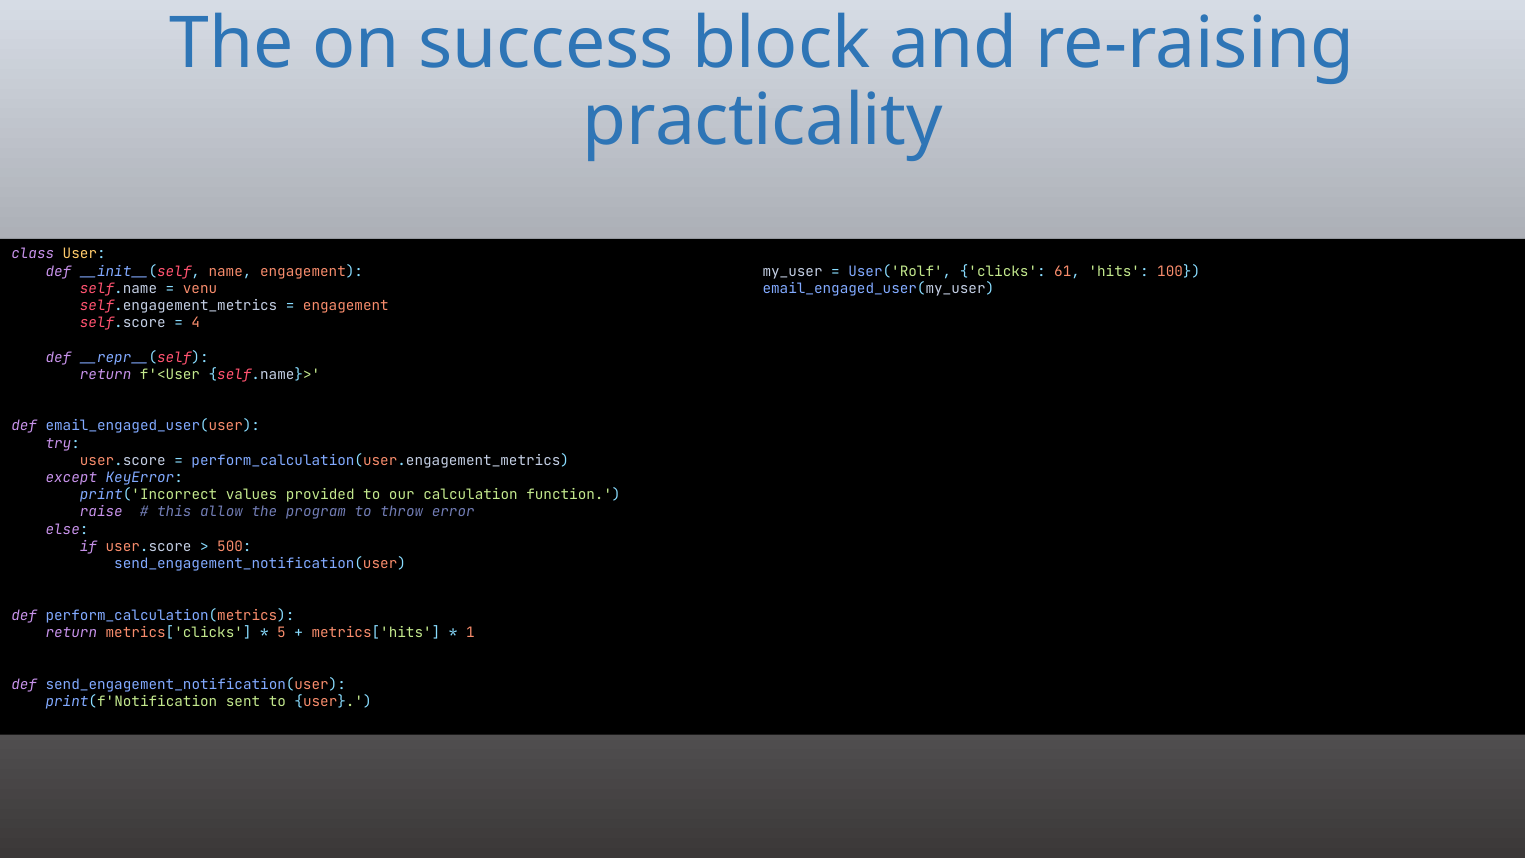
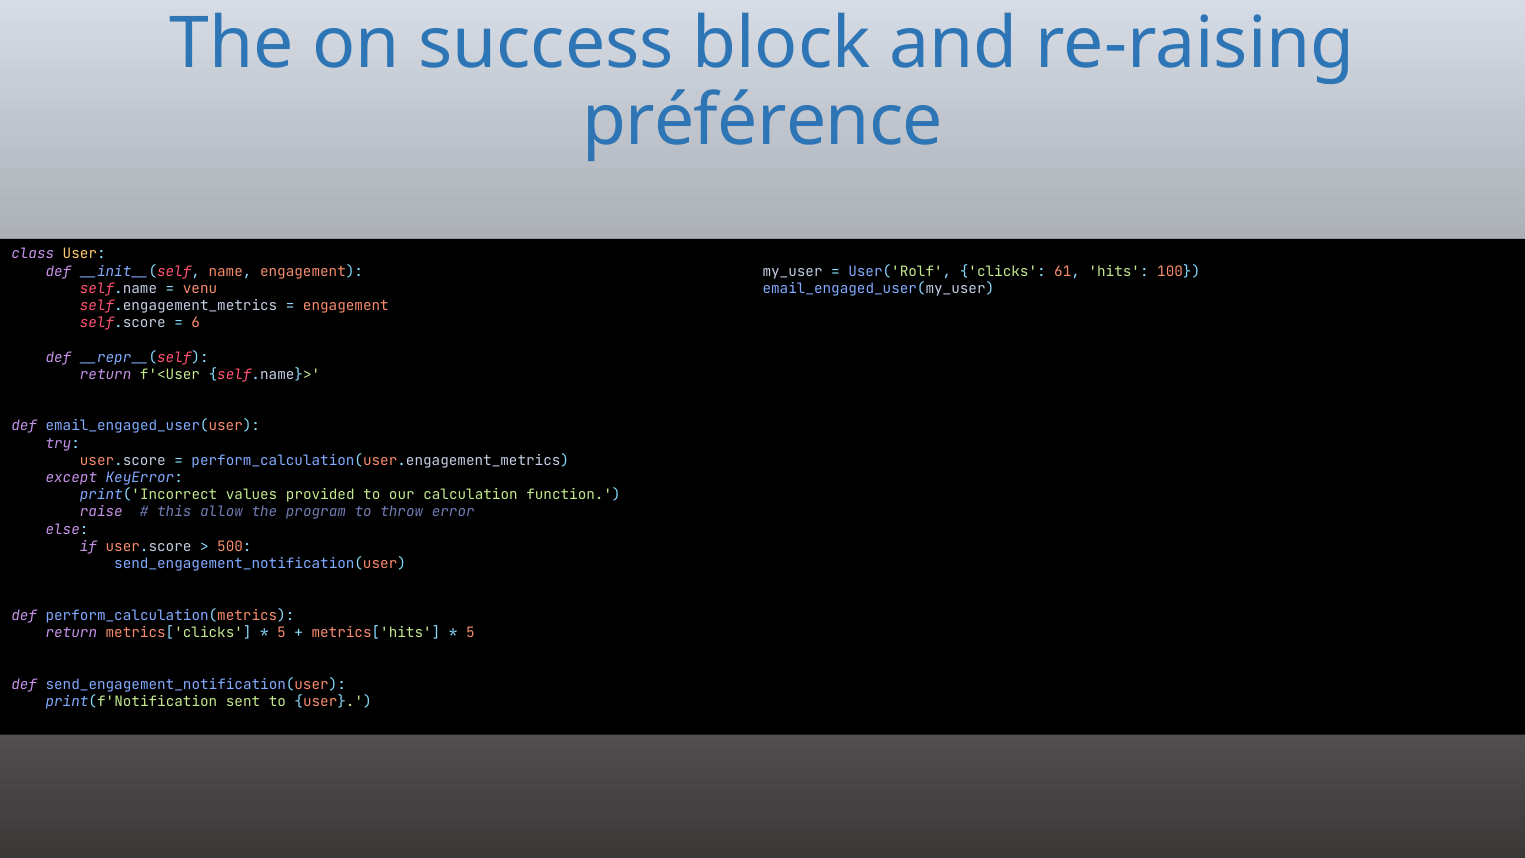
practicality: practicality -> préférence (763, 121)
4: 4 -> 6 (196, 323)
1: 1 -> 5 (470, 633)
